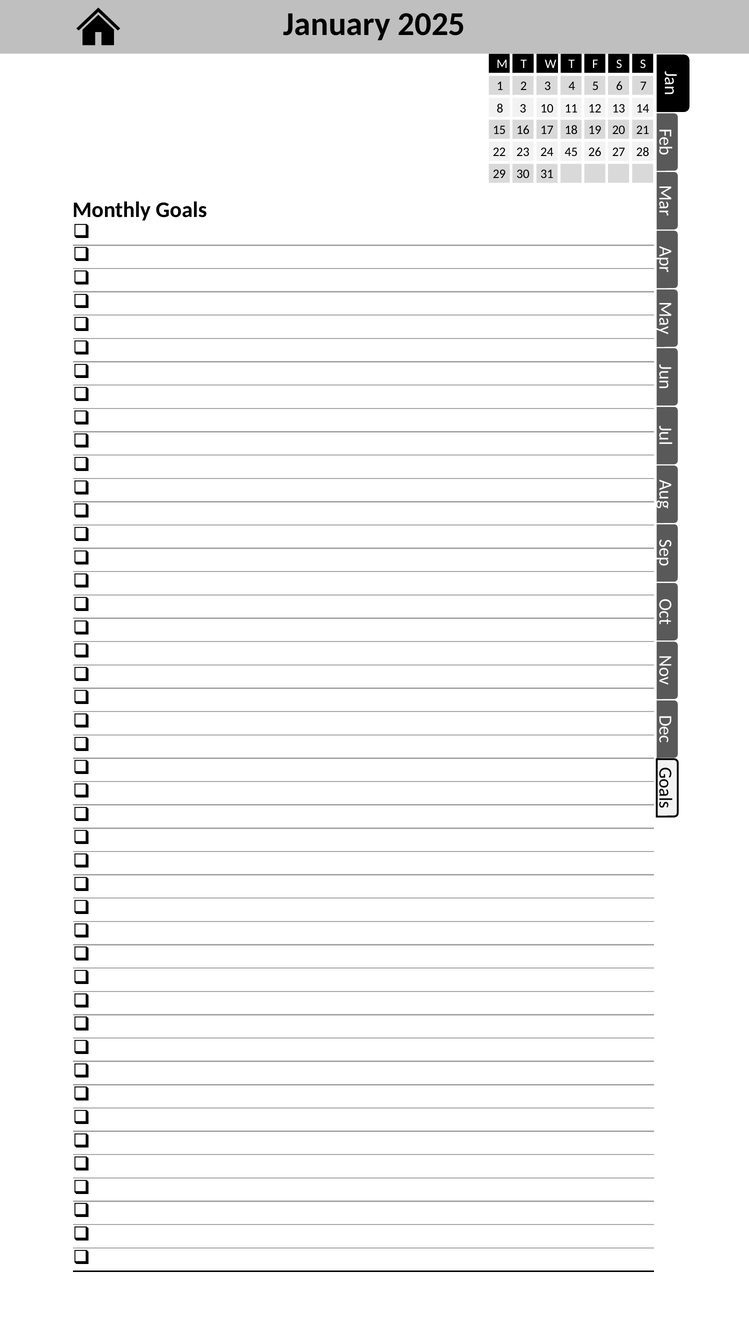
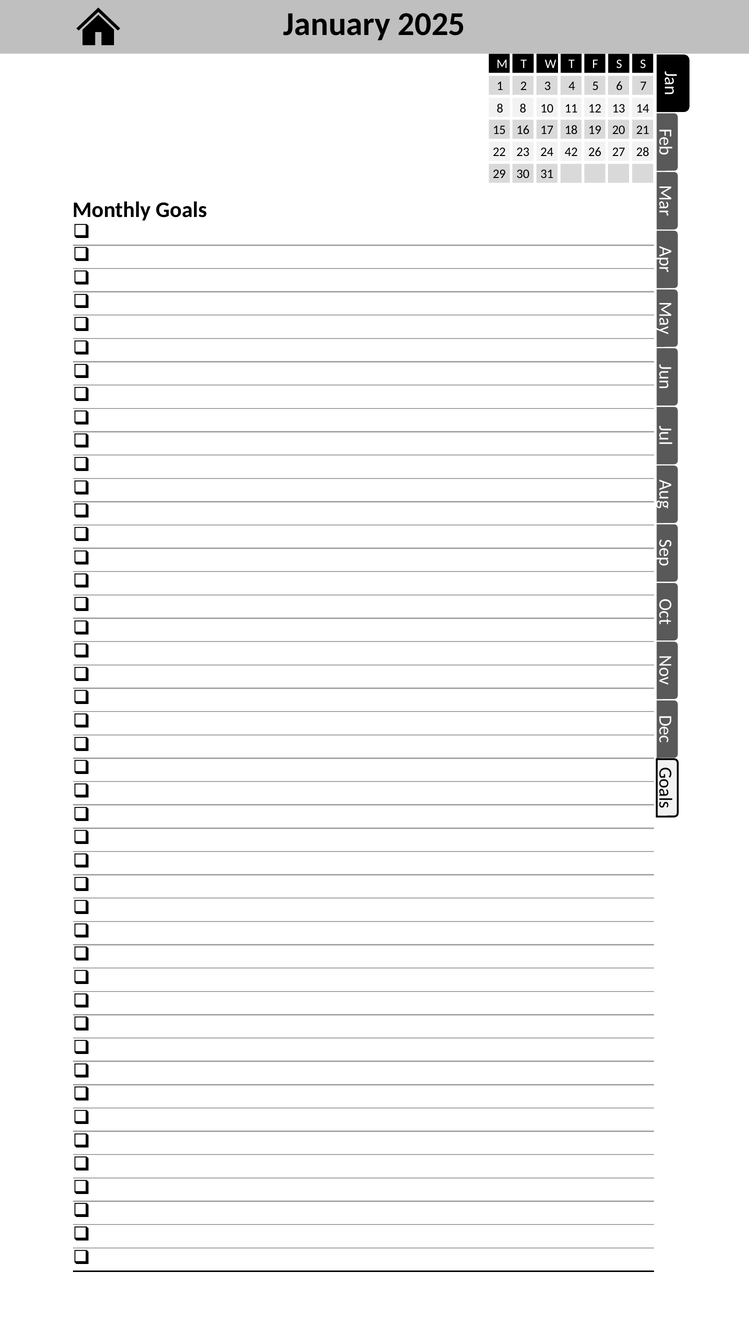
8 3: 3 -> 8 (523, 108)
45: 45 -> 42 (571, 152)
